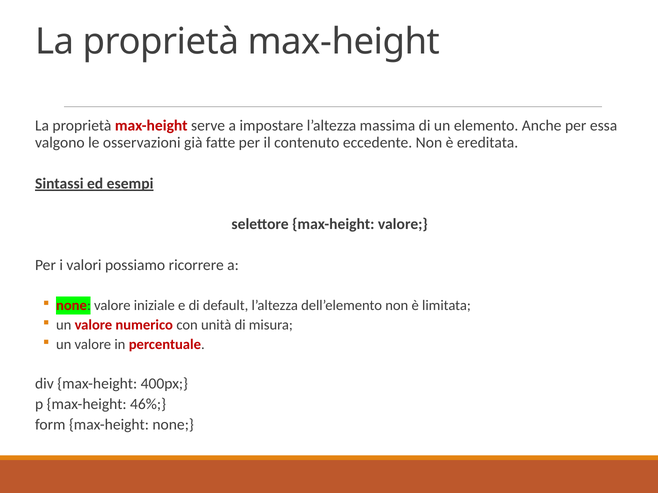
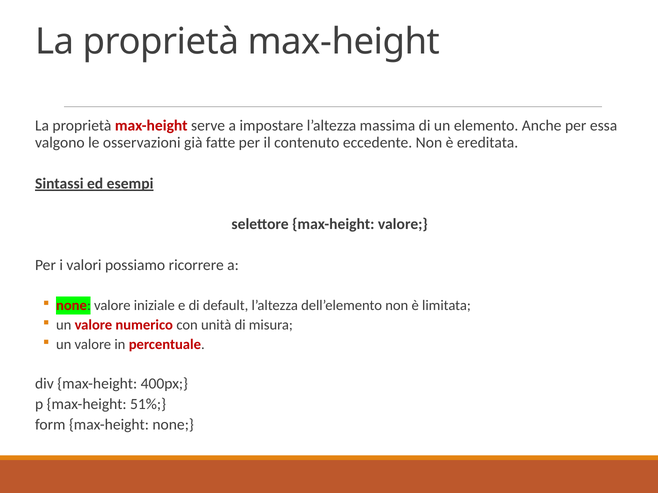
46%: 46% -> 51% (148, 405)
